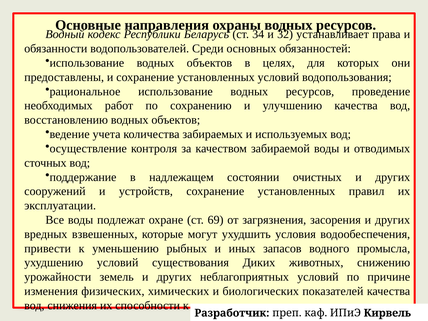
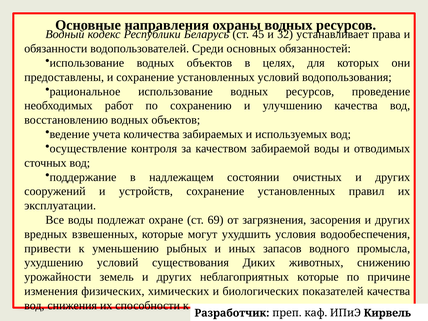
34: 34 -> 45 (258, 34)
неблагоприятных условий: условий -> которые (318, 277)
